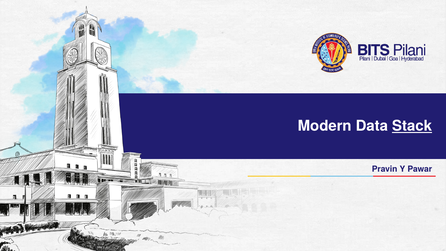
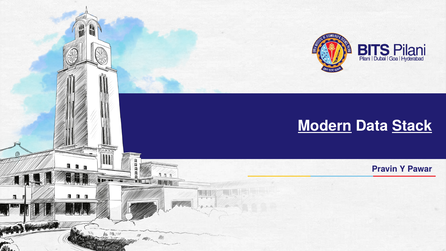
Modern underline: none -> present (325, 126)
